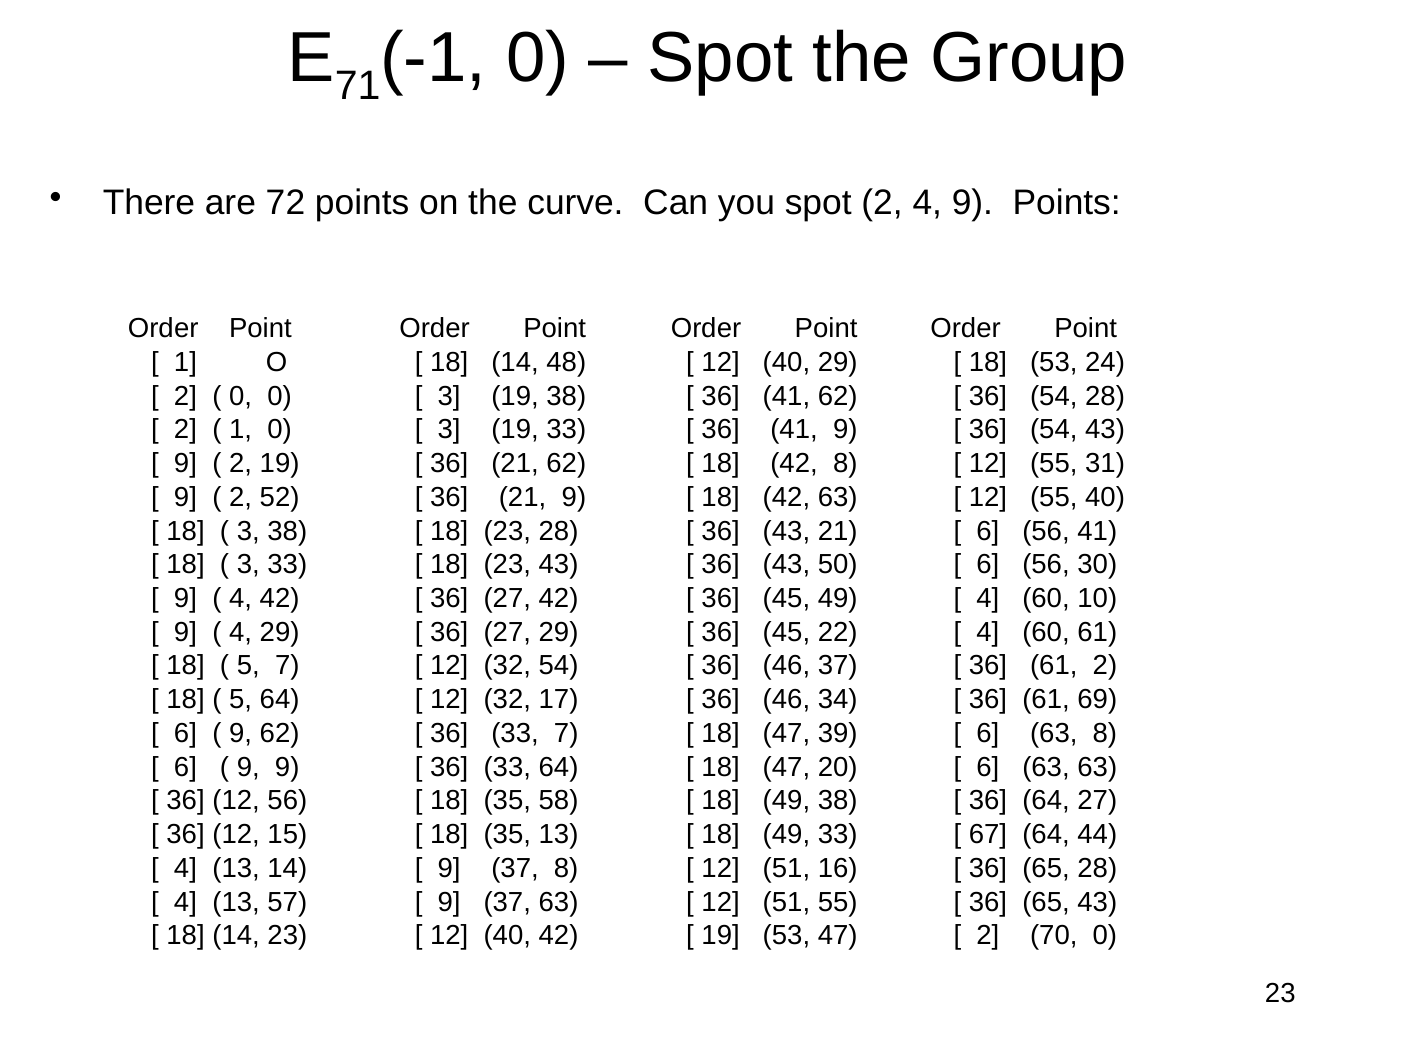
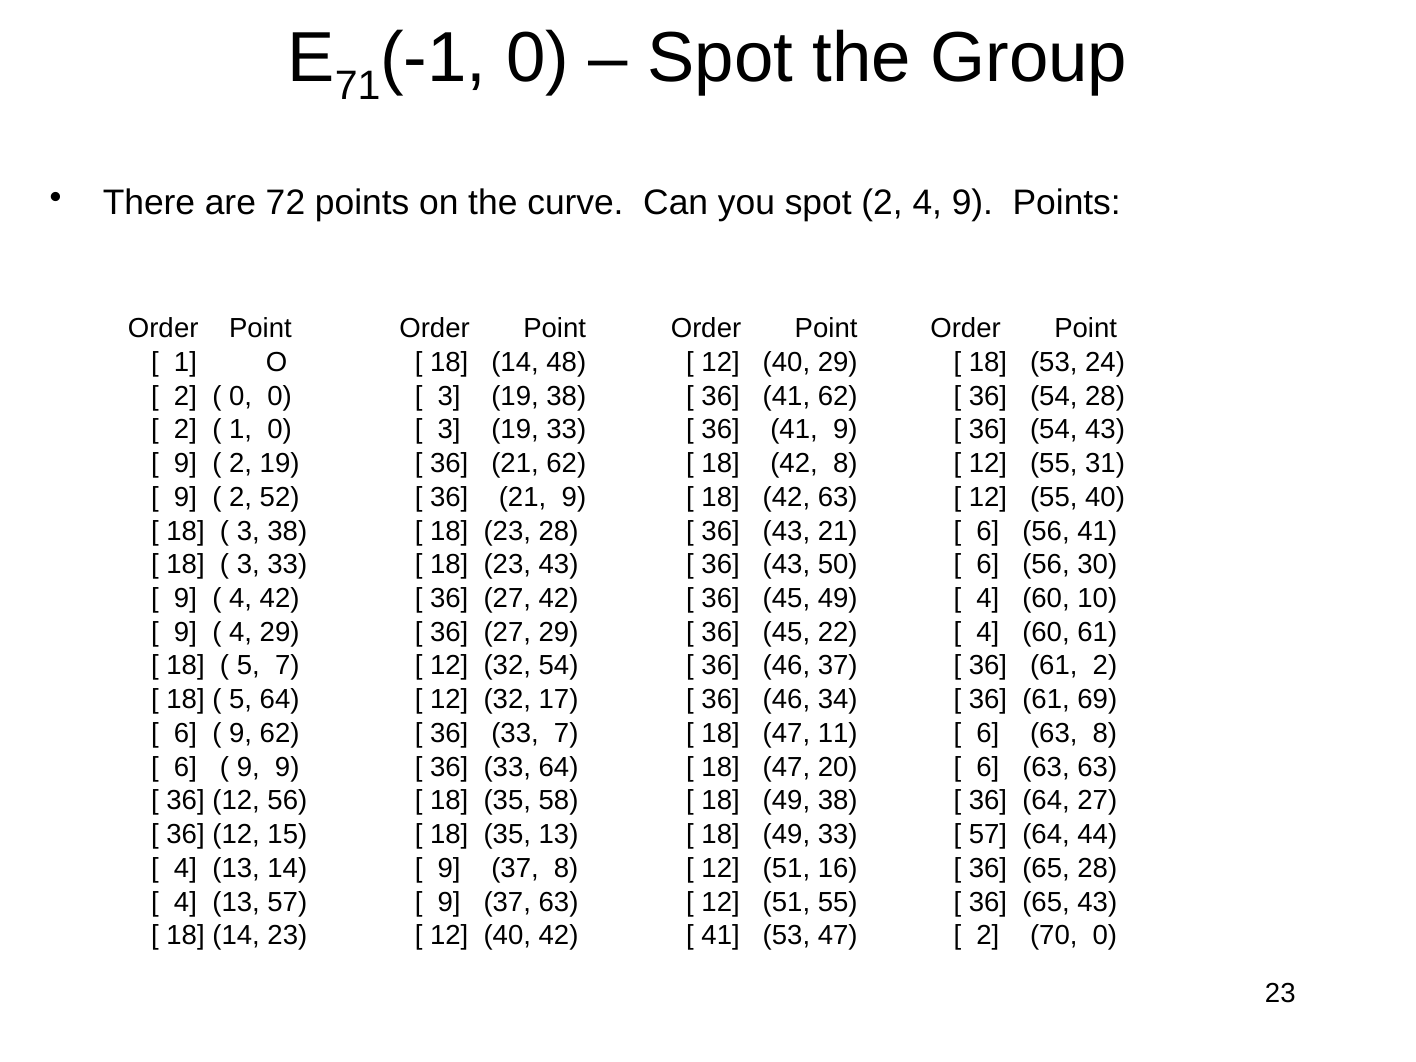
39: 39 -> 11 (838, 733)
67: 67 -> 57 (988, 835)
19: 19 -> 41 (721, 936)
